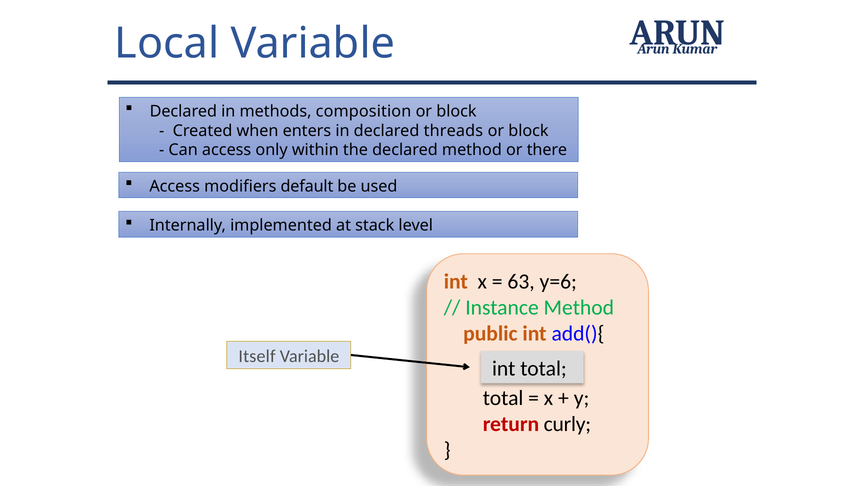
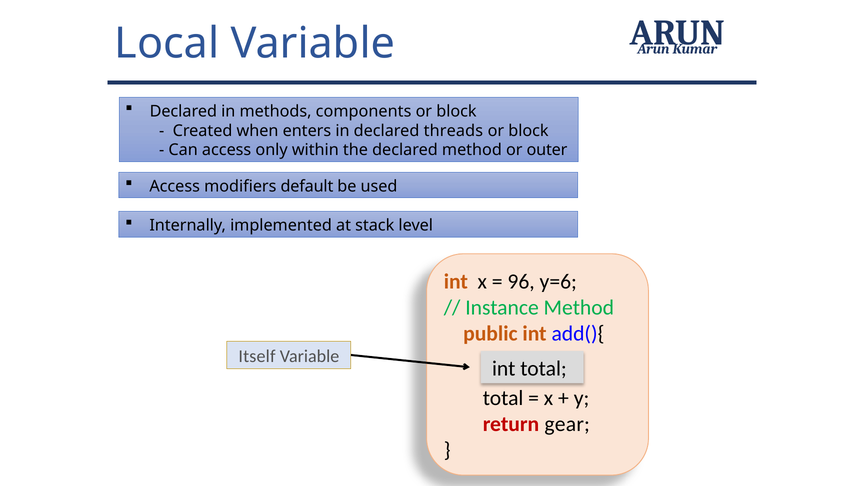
composition: composition -> components (364, 111)
there: there -> outer (547, 150)
63: 63 -> 96 (521, 282)
curly: curly -> gear (567, 424)
